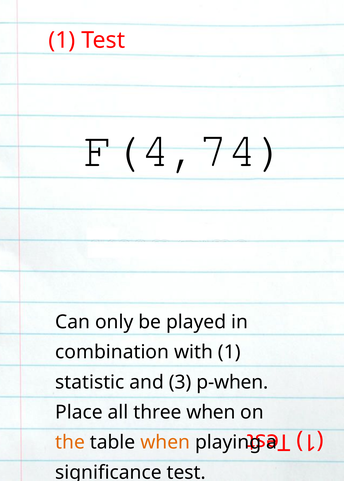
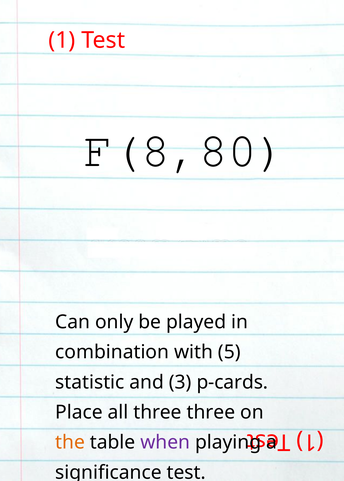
F(4,74: F(4,74 -> F(8,80 (185, 150)
with 1: 1 -> 5 (229, 352)
p-when: p-when -> p-cards (232, 382)
three when: when -> three (211, 412)
when colour: orange -> purple (165, 442)
